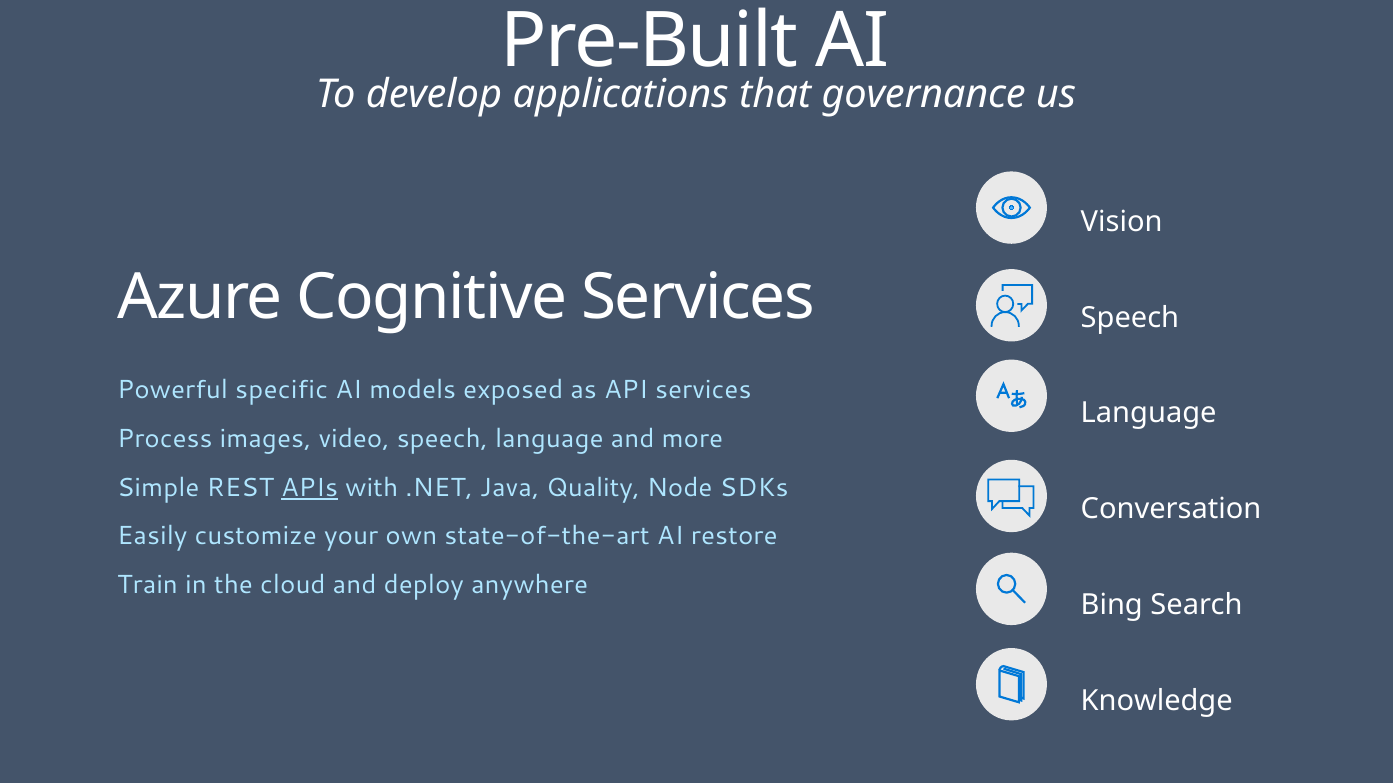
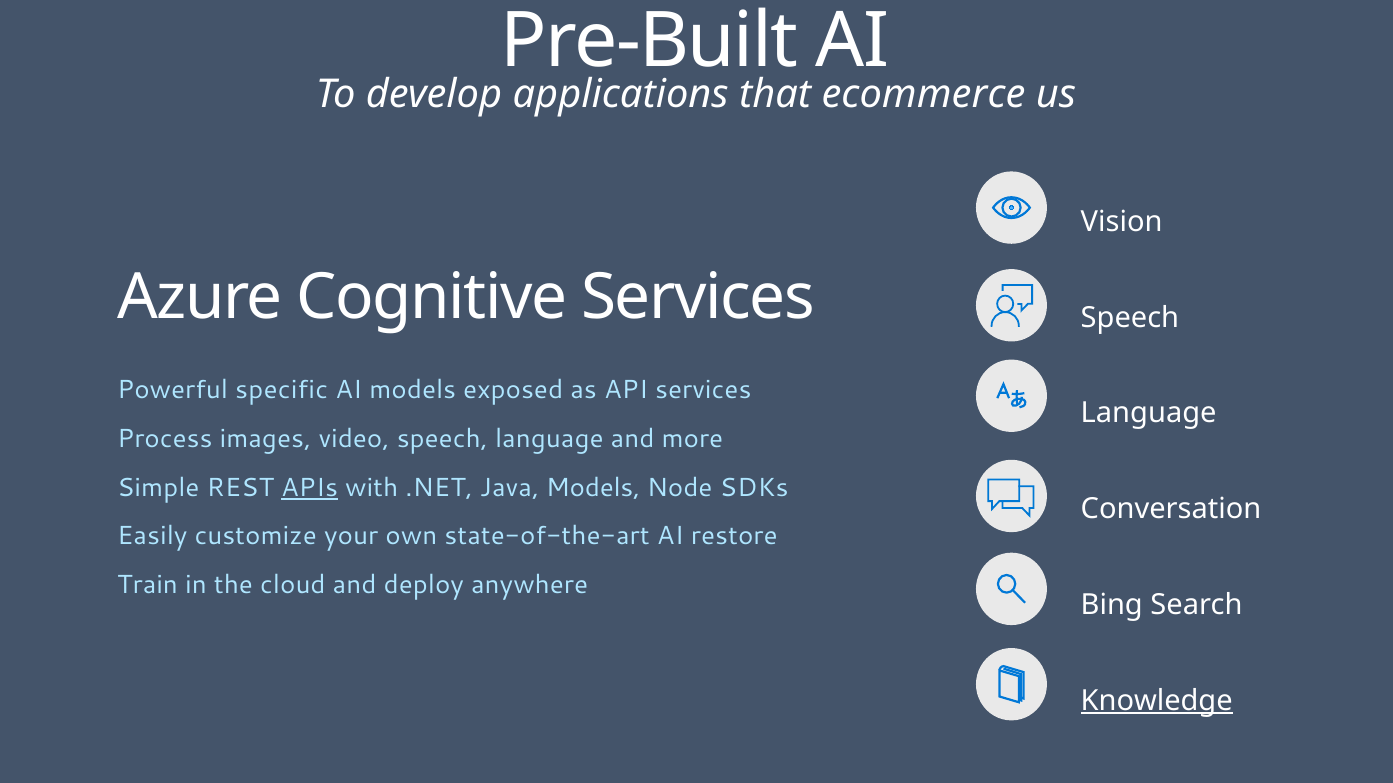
governance: governance -> ecommerce (924, 95)
Java Quality: Quality -> Models (593, 488)
Knowledge underline: none -> present (1157, 701)
